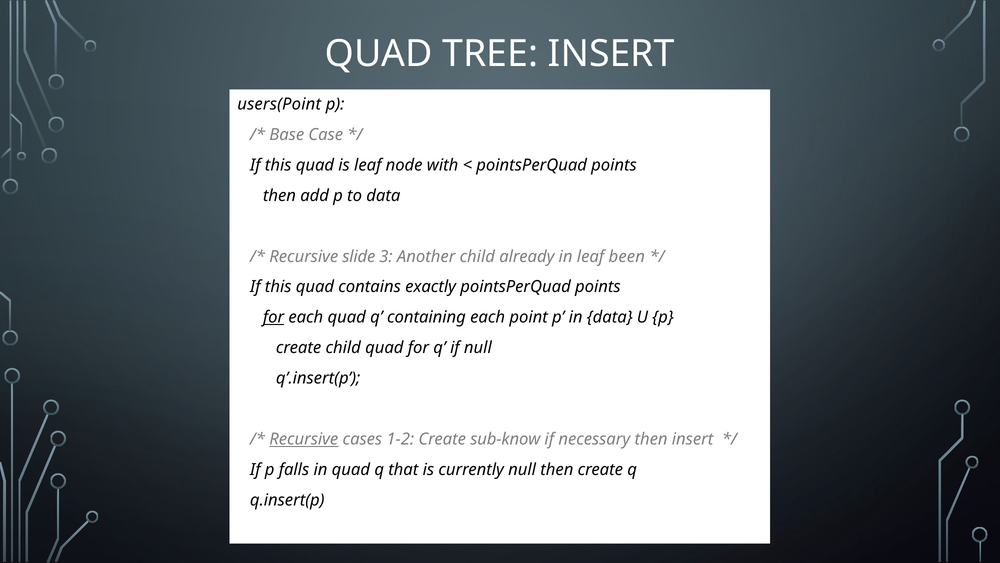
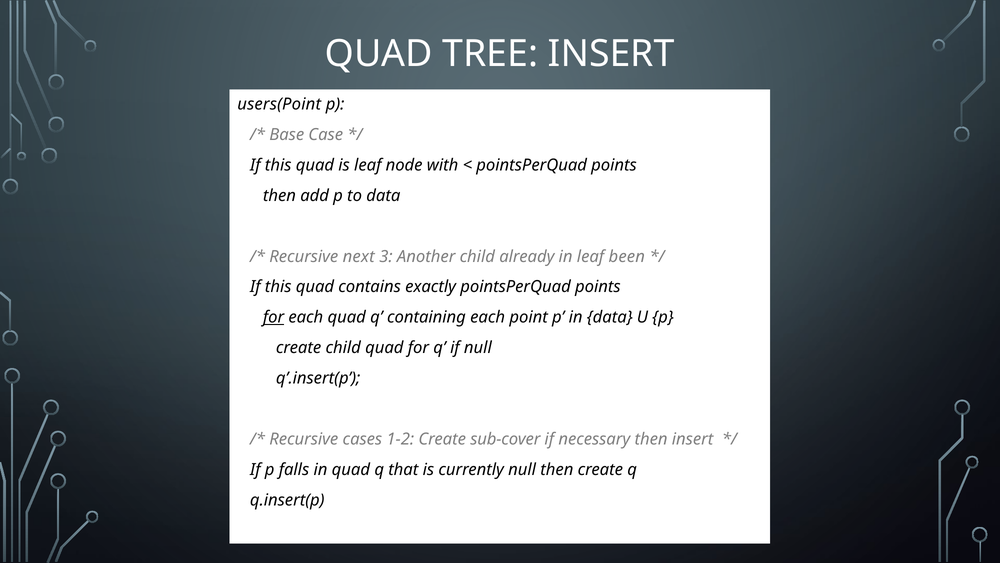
slide: slide -> next (359, 256)
Recursive underline: present -> none (304, 439)
sub-know: sub-know -> sub-cover (505, 439)
